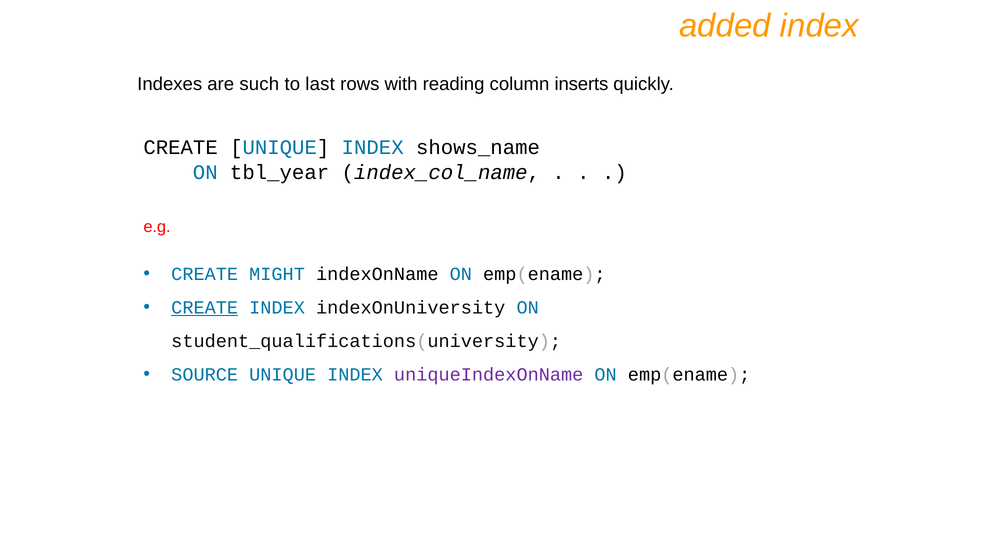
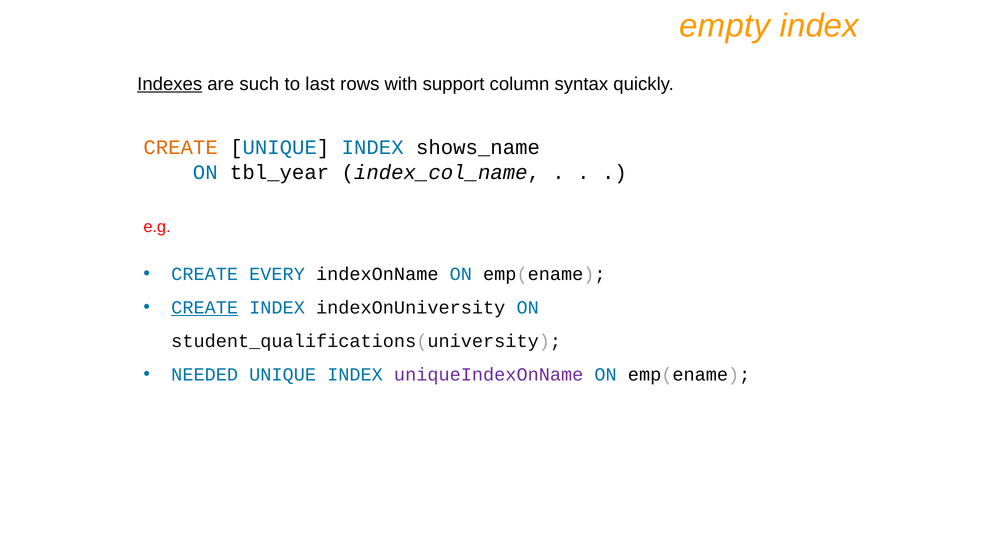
added: added -> empty (725, 26)
Indexes underline: none -> present (170, 84)
reading: reading -> support (454, 84)
inserts: inserts -> syntax (581, 84)
CREATE colour: black -> orange (181, 147)
MIGHT: MIGHT -> EVERY (277, 274)
SOURCE: SOURCE -> NEEDED (205, 374)
